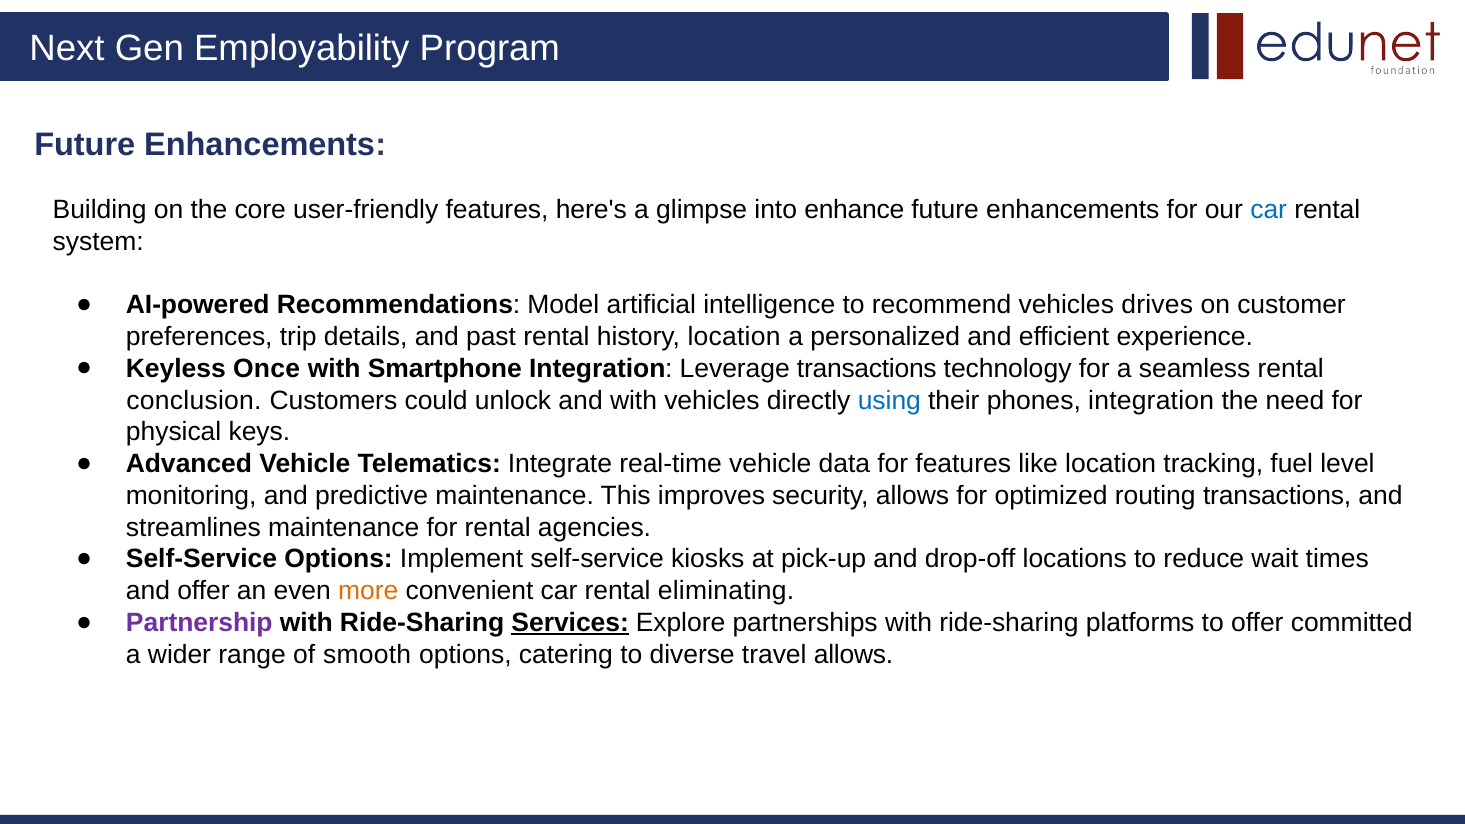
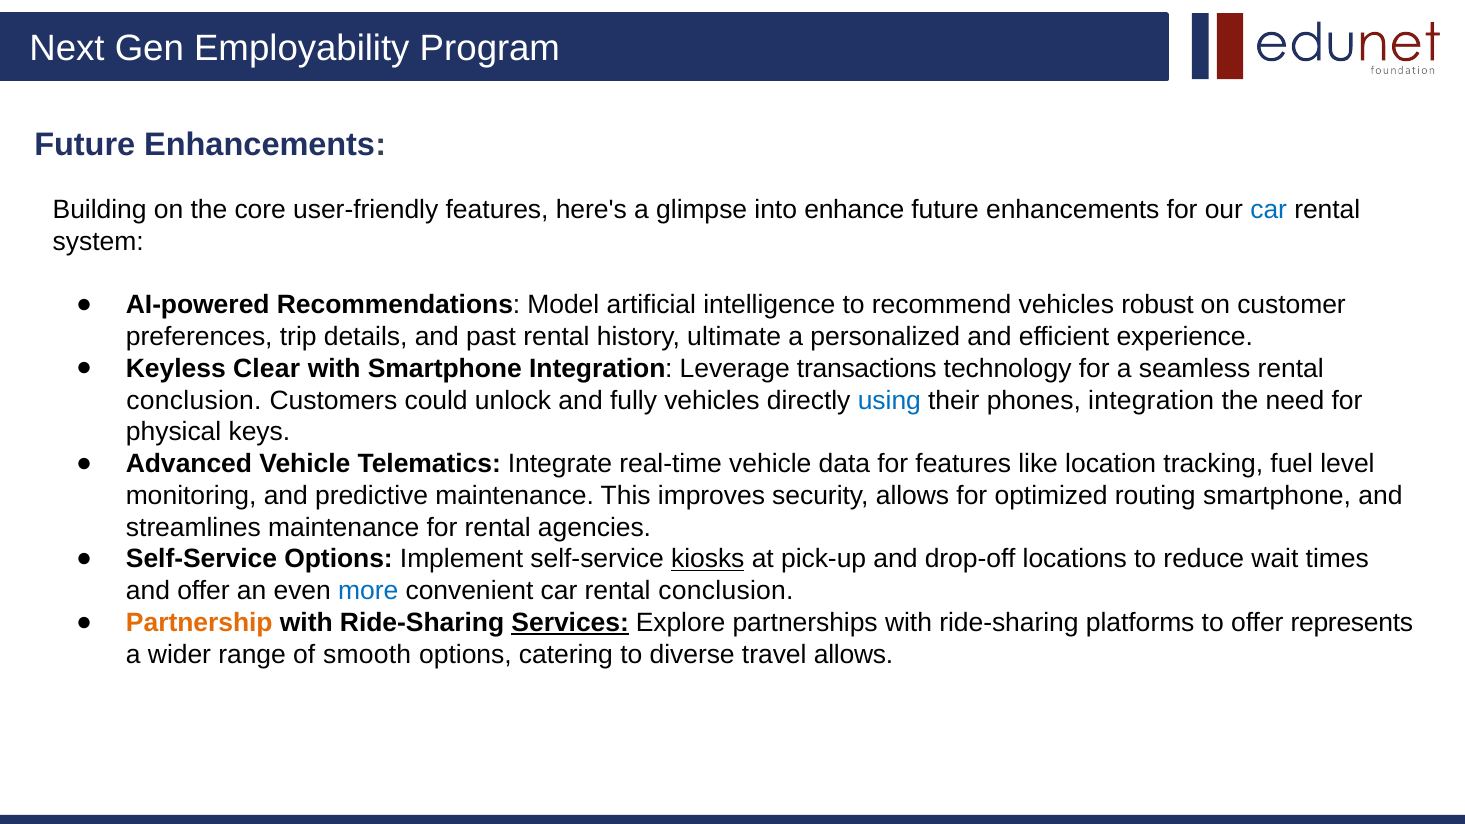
drives: drives -> robust (1157, 305)
history location: location -> ultimate (734, 337)
Once: Once -> Clear (267, 369)
and with: with -> fully (634, 400)
routing transactions: transactions -> smartphone (1277, 496)
kiosks underline: none -> present (708, 559)
more colour: orange -> blue (368, 591)
car rental eliminating: eliminating -> conclusion (726, 591)
Partnership colour: purple -> orange (199, 623)
committed: committed -> represents (1352, 623)
